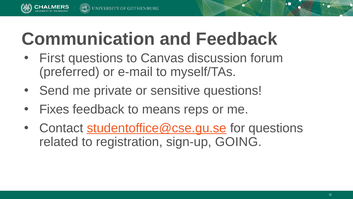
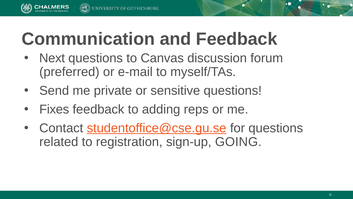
First: First -> Next (52, 58)
means: means -> adding (161, 109)
